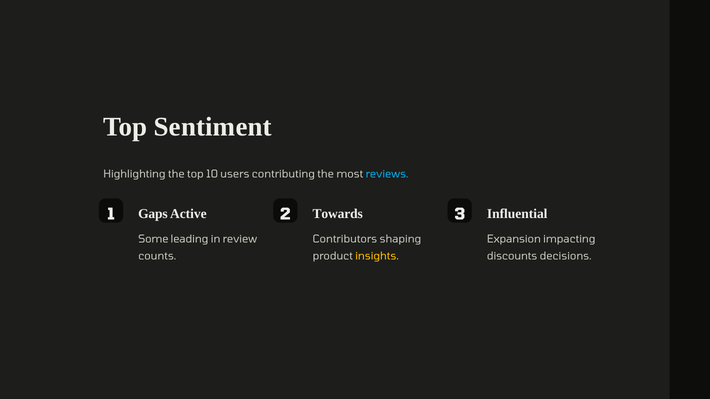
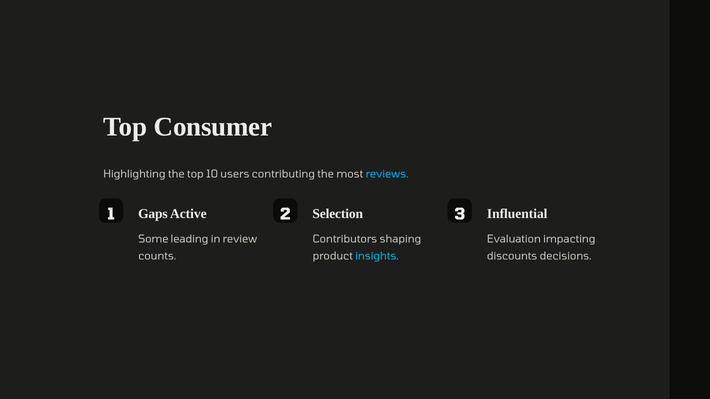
Sentiment: Sentiment -> Consumer (213, 127)
Towards: Towards -> Selection (338, 214)
Expansion: Expansion -> Evaluation (514, 239)
insights colour: yellow -> light blue (377, 257)
